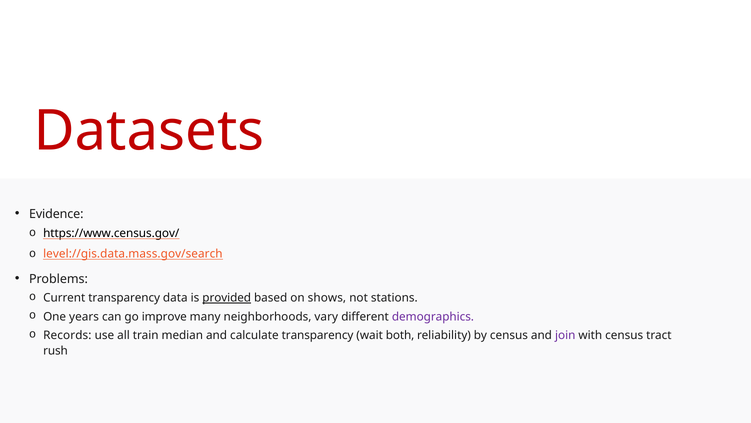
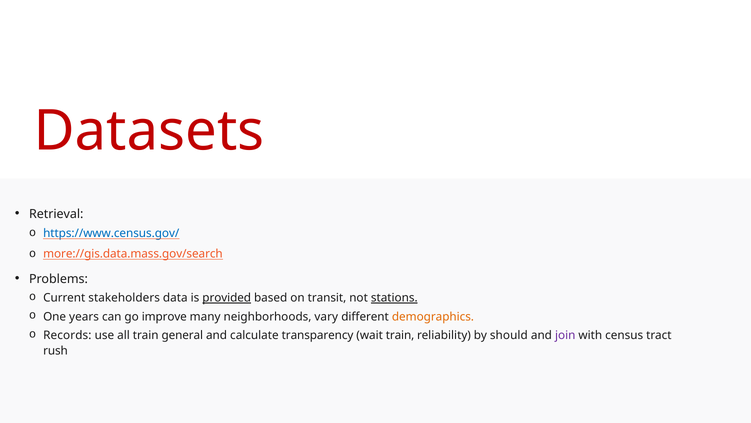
Evidence: Evidence -> Retrieval (56, 214)
https://www.census.gov/ colour: black -> blue (111, 233)
level://gis.data.mass.gov/search: level://gis.data.mass.gov/search -> more://gis.data.mass.gov/search (133, 254)
Current transparency: transparency -> stakeholders (124, 298)
shows: shows -> transit (327, 298)
stations underline: none -> present (394, 298)
demographics colour: purple -> orange (433, 316)
median: median -> general (182, 335)
wait both: both -> train (400, 335)
by census: census -> should (509, 335)
